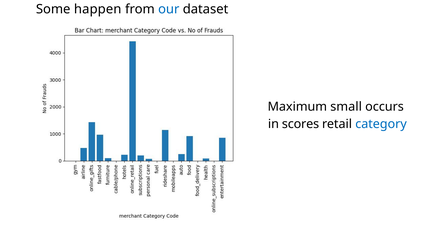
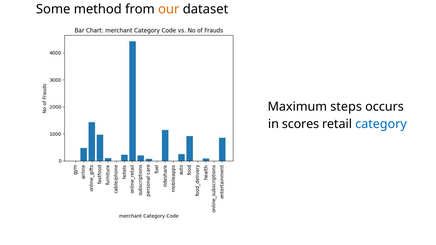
happen: happen -> method (98, 9)
our colour: blue -> orange (169, 9)
small: small -> steps (346, 107)
